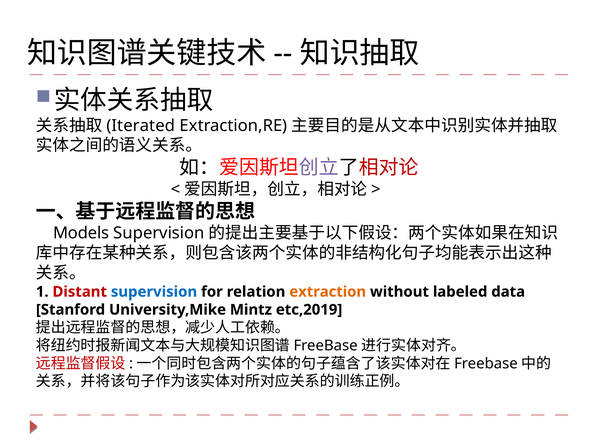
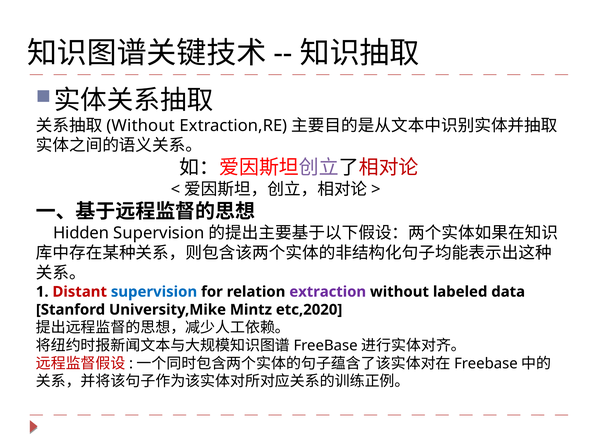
Iterated: Iterated -> Without (141, 126)
Models: Models -> Hidden (81, 233)
extraction colour: orange -> purple (328, 292)
etc,2019: etc,2019 -> etc,2020 (309, 310)
